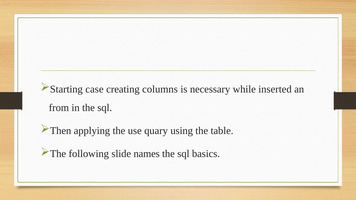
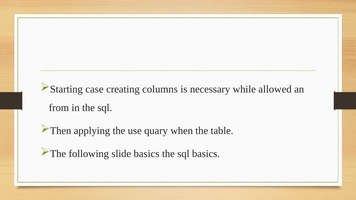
inserted: inserted -> allowed (275, 89)
using: using -> when (182, 131)
slide names: names -> basics (147, 154)
